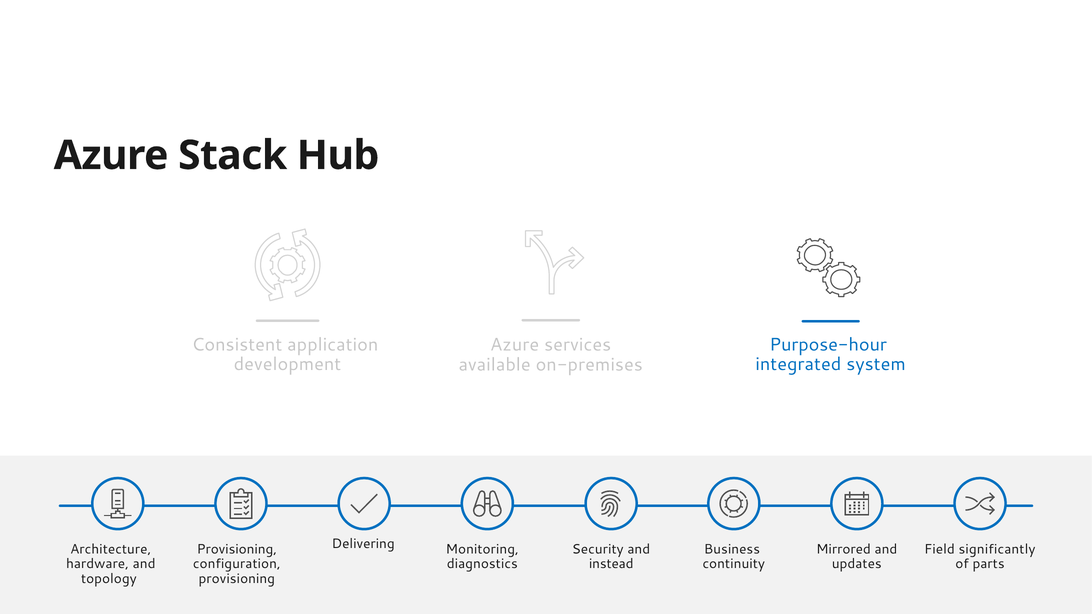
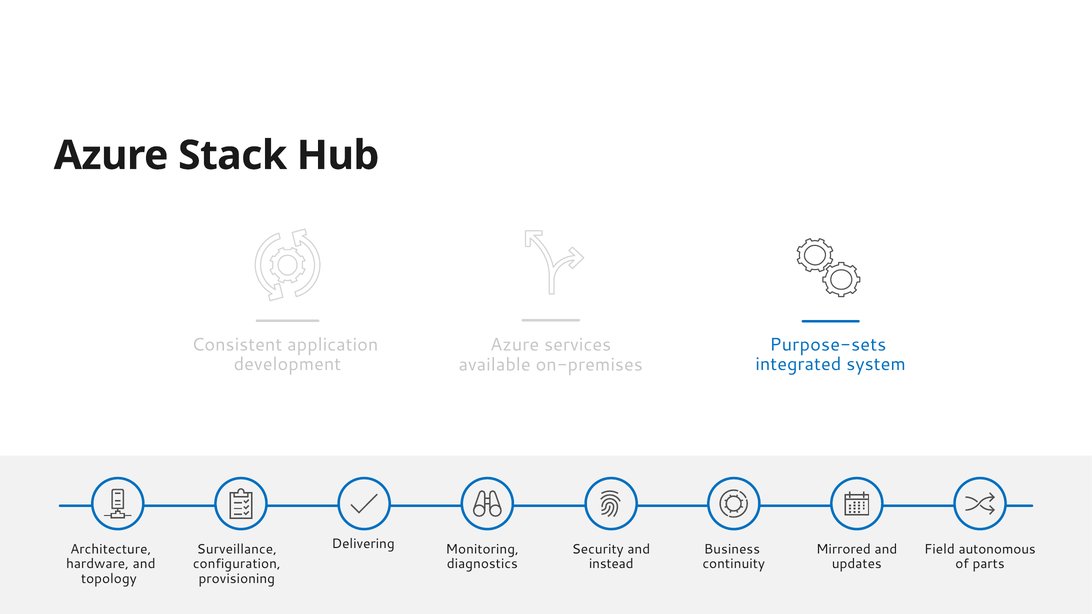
Purpose-hour: Purpose-hour -> Purpose-sets (828, 345)
Provisioning: Provisioning -> Surveillance (237, 549)
significantly: significantly -> autonomous (997, 549)
